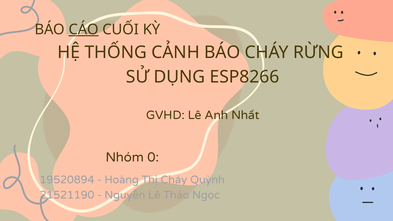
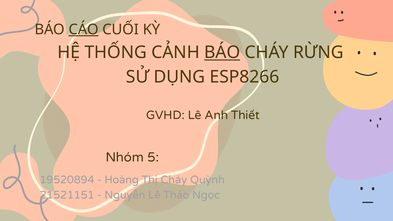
BÁO underline: none -> present (222, 52)
Nhất: Nhất -> Thiết (245, 115)
0: 0 -> 5 (153, 157)
21521190: 21521190 -> 21521151 (67, 195)
